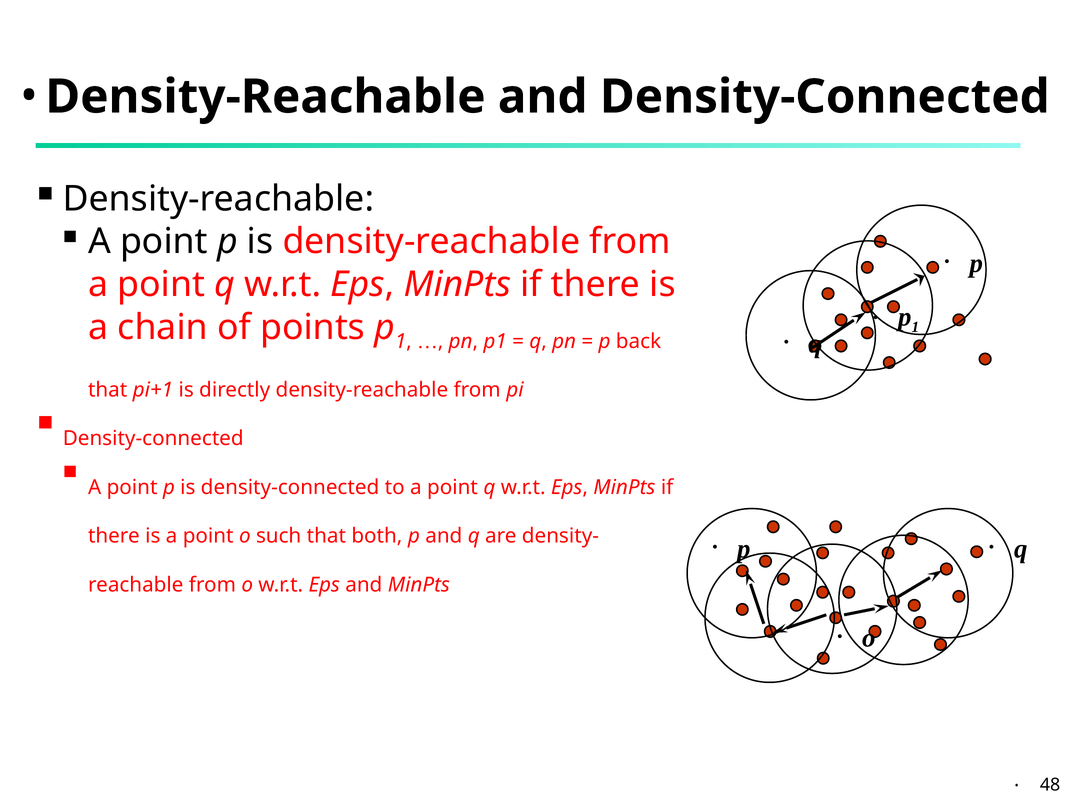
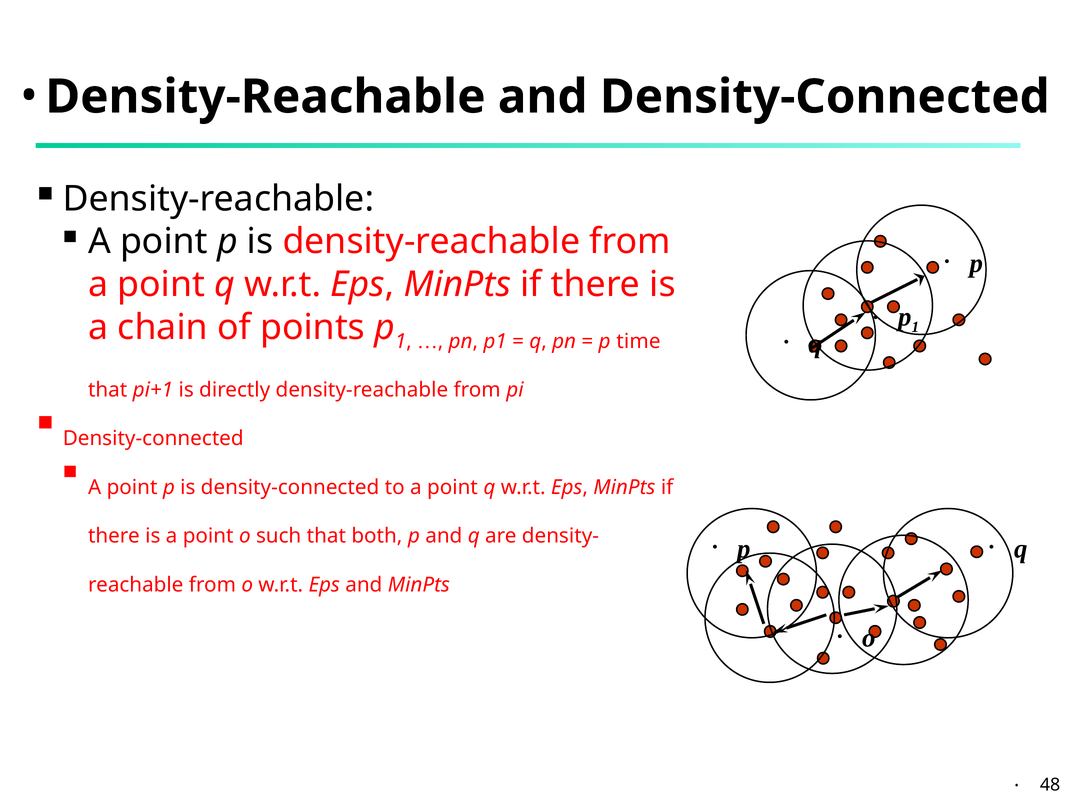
back: back -> time (638, 341)
